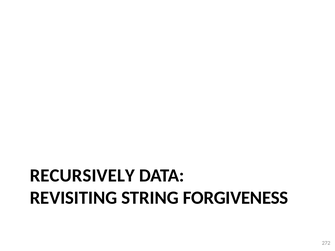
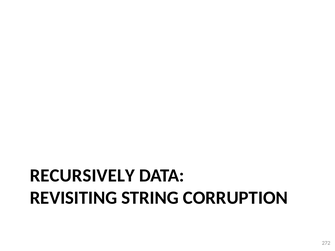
FORGIVENESS: FORGIVENESS -> CORRUPTION (235, 198)
